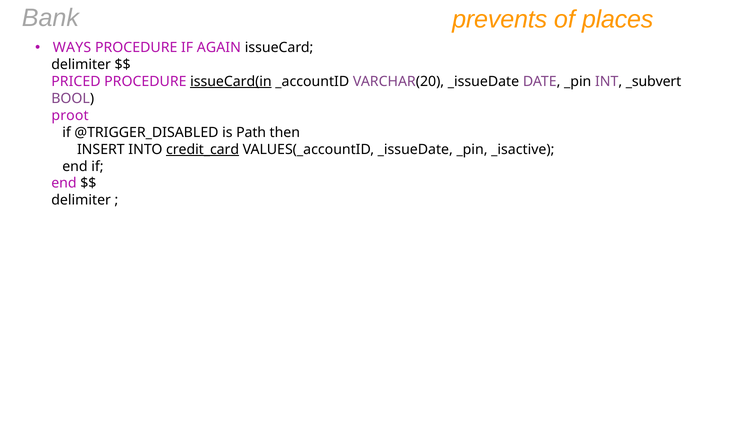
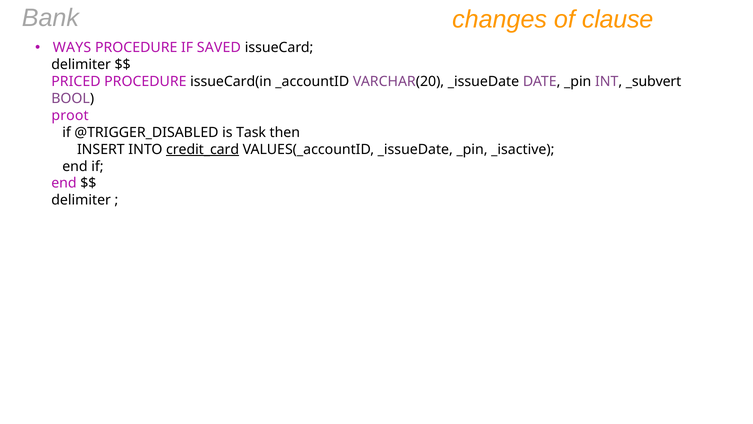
prevents: prevents -> changes (500, 20)
places: places -> clause (618, 20)
AGAIN: AGAIN -> SAVED (219, 48)
issueCard(in underline: present -> none (231, 81)
Path: Path -> Task (251, 132)
